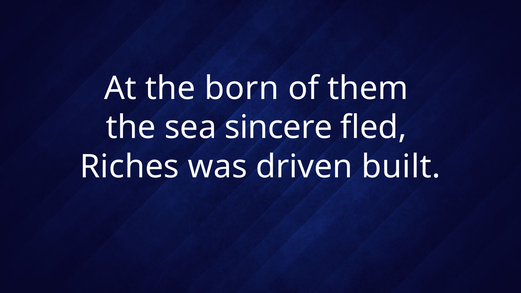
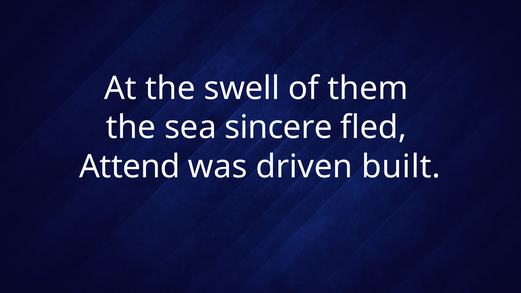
born: born -> swell (242, 88)
Riches: Riches -> Attend (130, 167)
